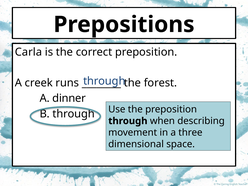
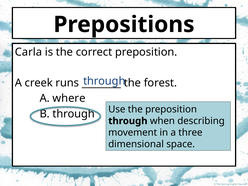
dinner: dinner -> where (69, 98)
